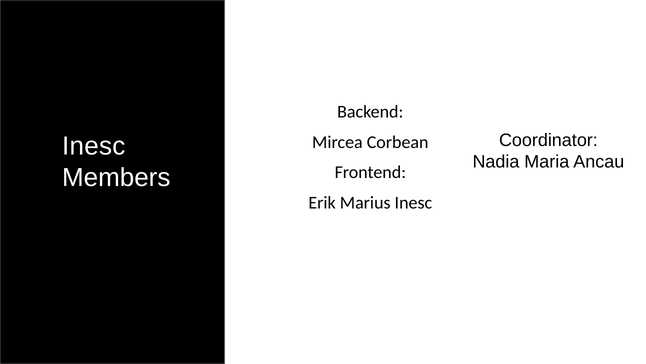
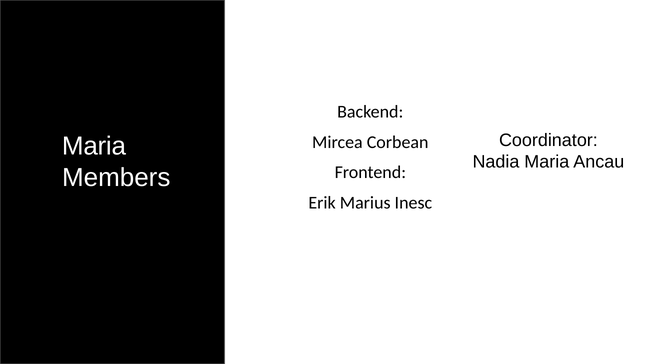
Inesc: Inesc -> Maria (94, 146)
